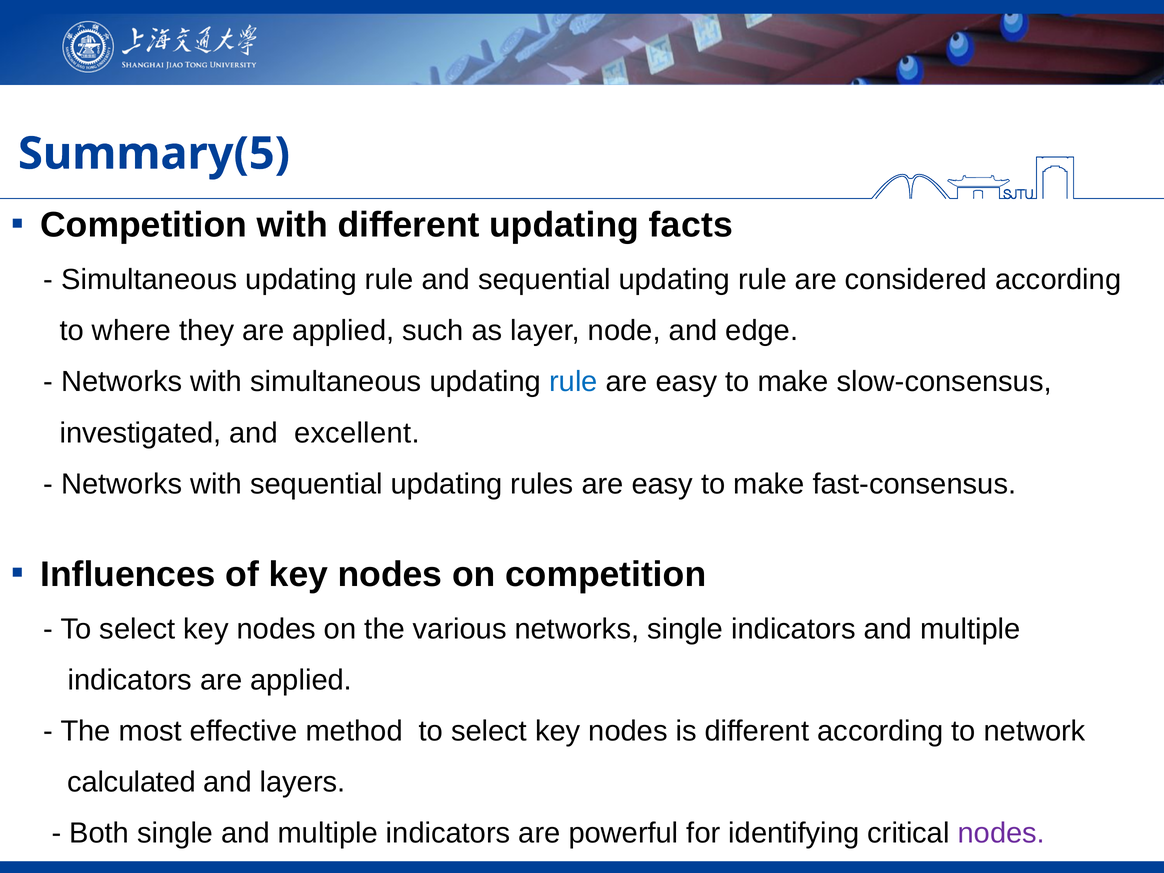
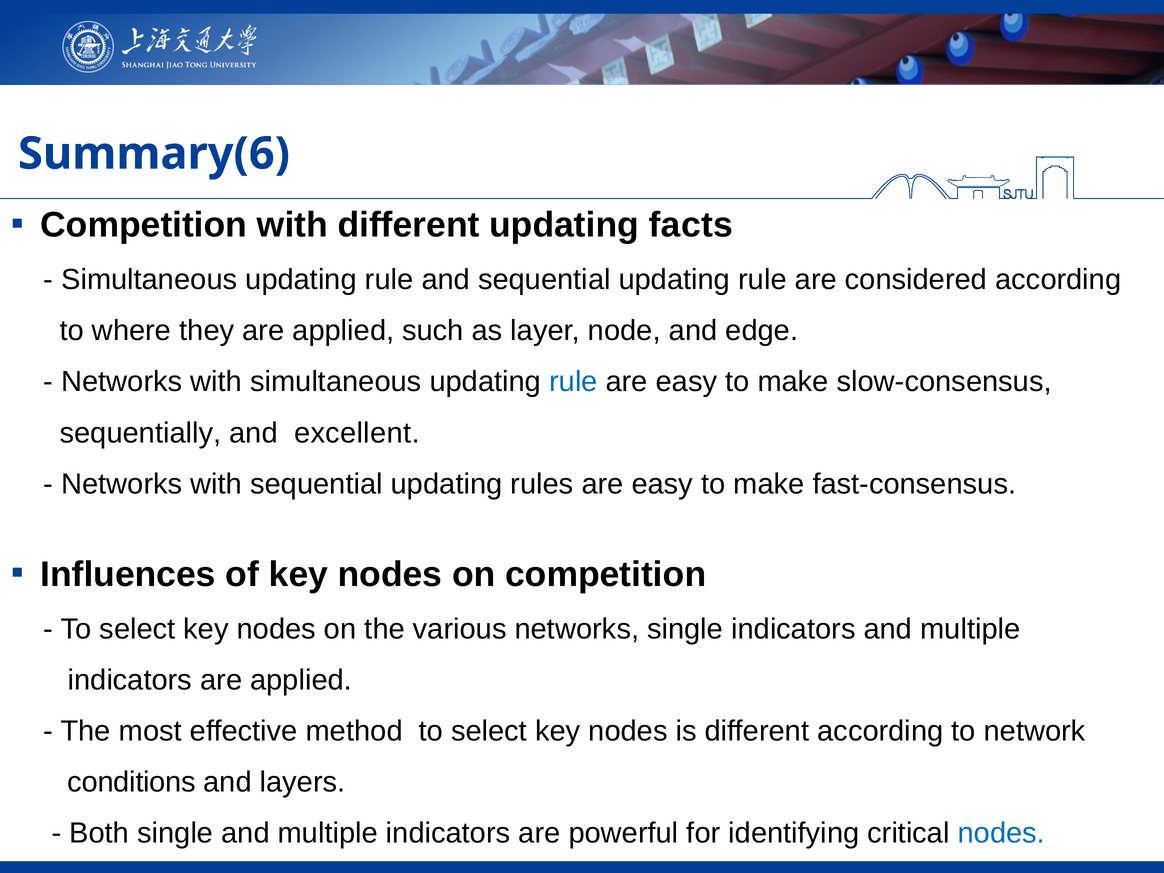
Summary(5: Summary(5 -> Summary(6 (154, 154)
investigated: investigated -> sequentially (141, 433)
calculated: calculated -> conditions (132, 782)
nodes colour: purple -> blue (1001, 833)
